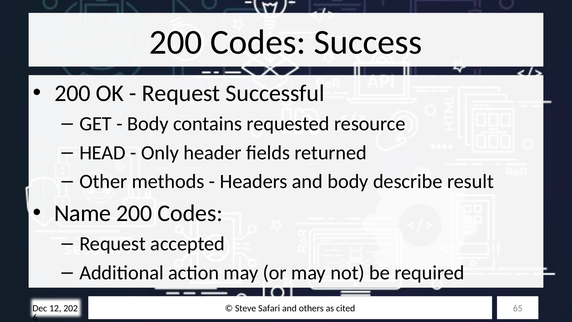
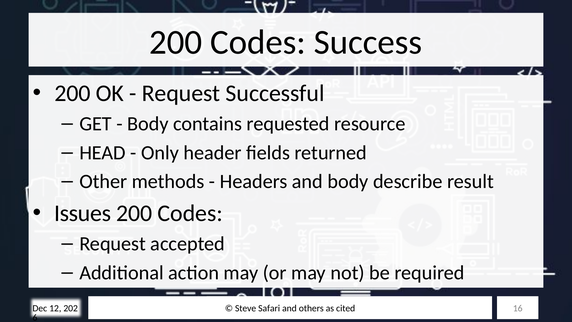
Name: Name -> Issues (83, 213)
65: 65 -> 16 (518, 308)
